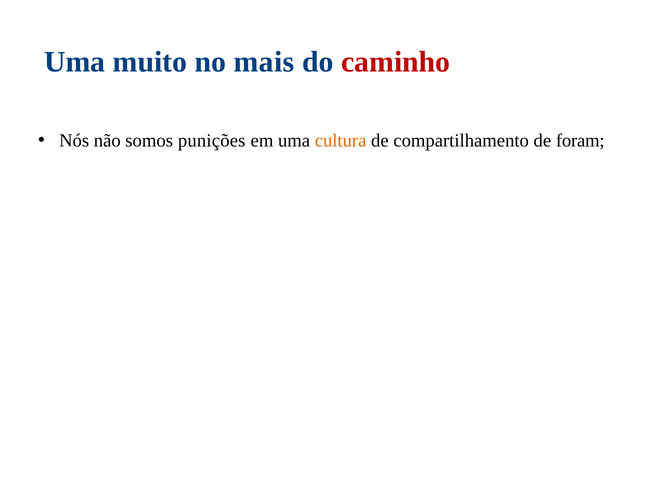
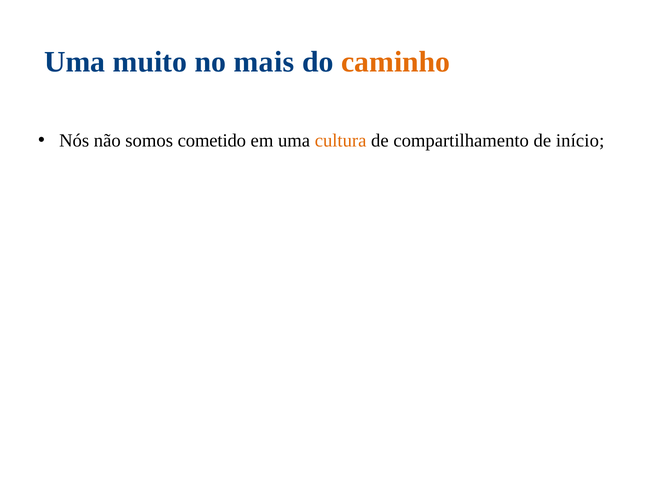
caminho colour: red -> orange (396, 62)
punições: punições -> cometido (212, 141)
foram: foram -> início (580, 141)
